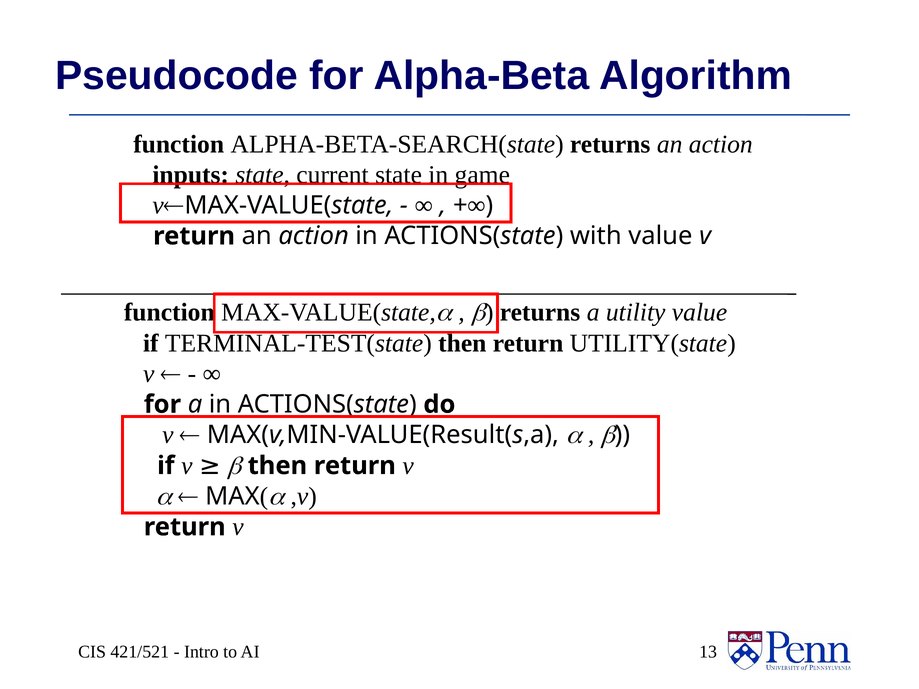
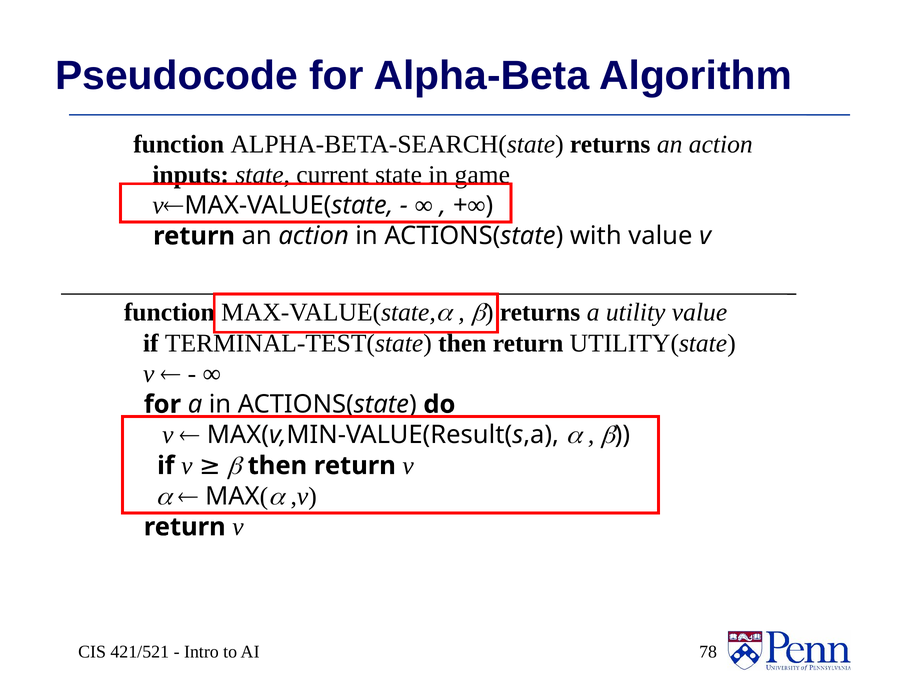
13: 13 -> 78 (708, 652)
